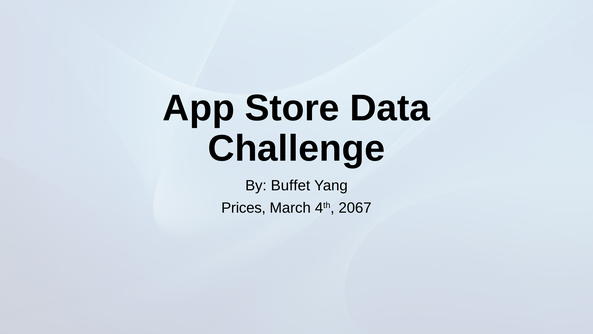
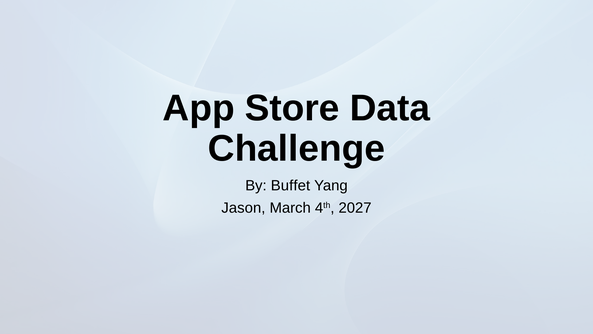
Prices: Prices -> Jason (243, 208)
2067: 2067 -> 2027 (355, 208)
